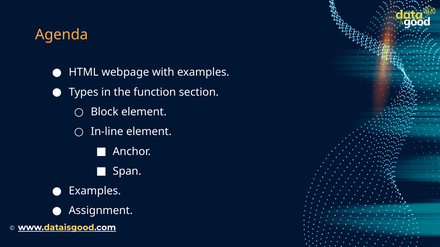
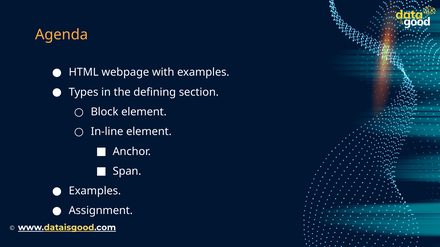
function: function -> defining (155, 92)
